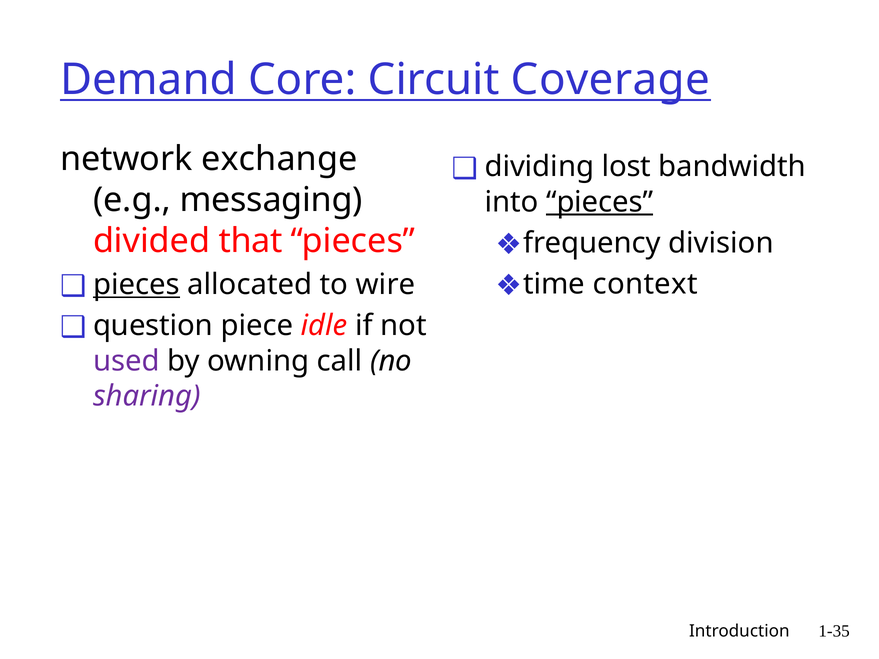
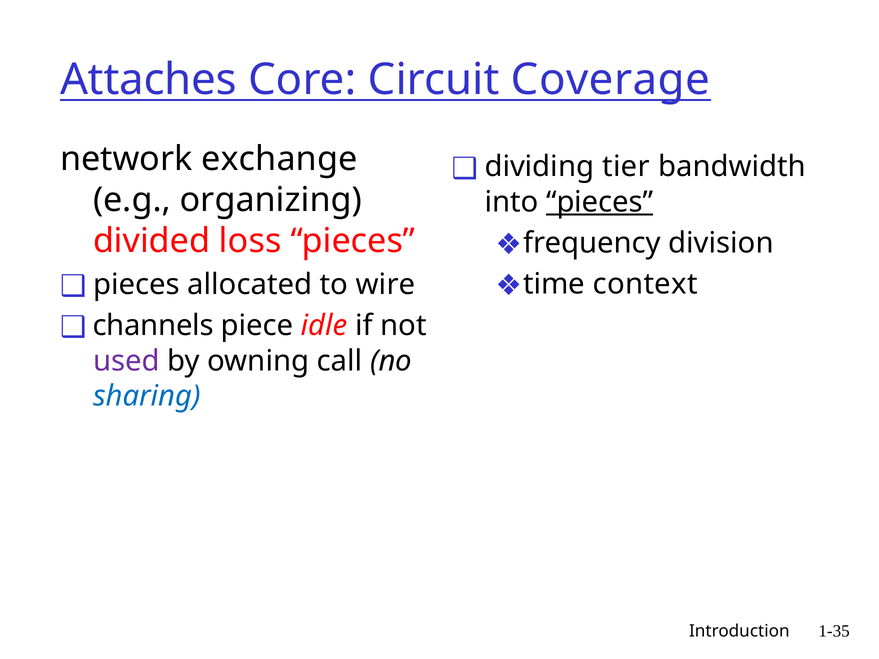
Demand: Demand -> Attaches (149, 80)
lost: lost -> tier (626, 167)
messaging: messaging -> organizing (271, 200)
that: that -> loss (250, 241)
pieces underline: present -> none (136, 285)
question: question -> channels (153, 326)
sharing colour: purple -> blue (147, 396)
